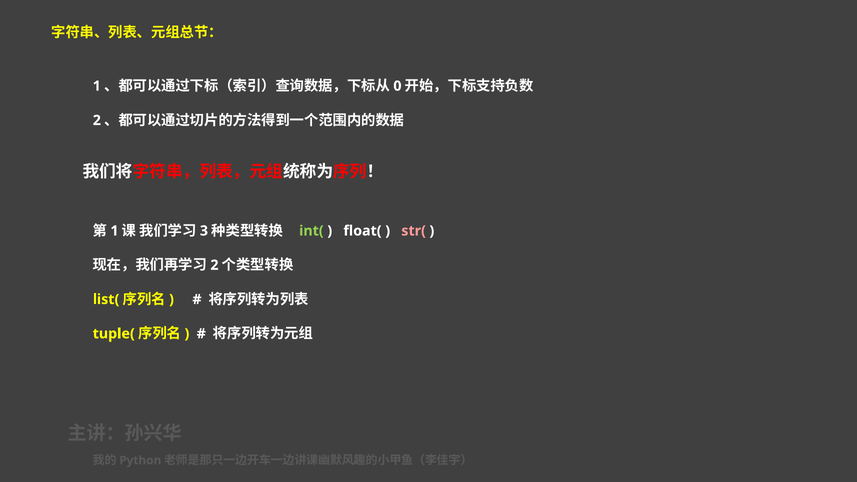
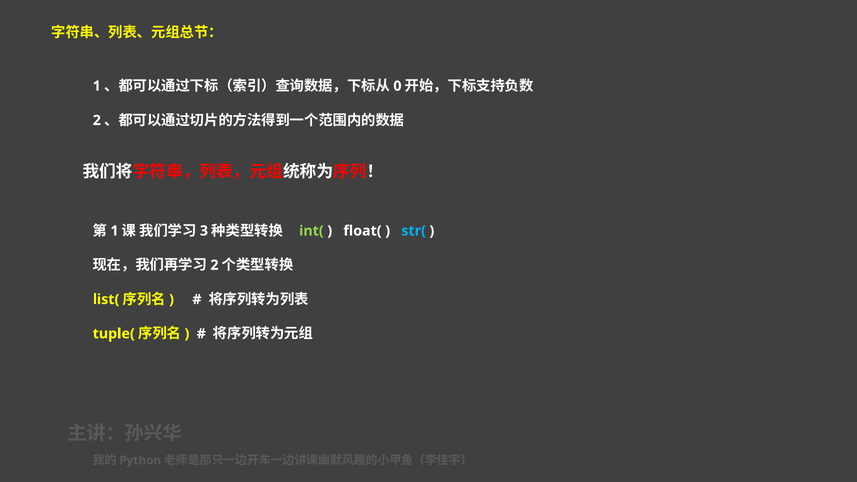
str( colour: pink -> light blue (414, 231)
